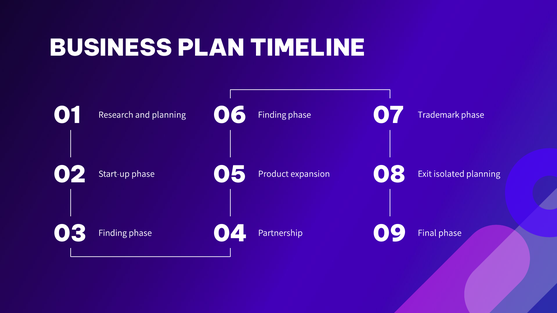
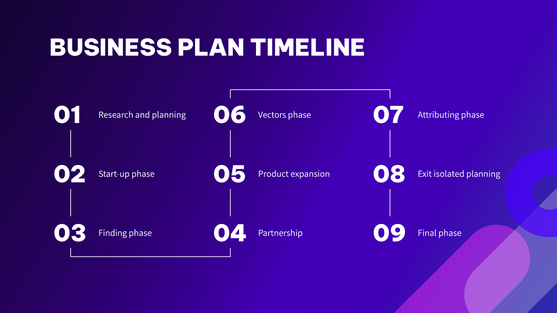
Finding: Finding -> Vectors (272, 115)
Trademark: Trademark -> Attributing (438, 115)
